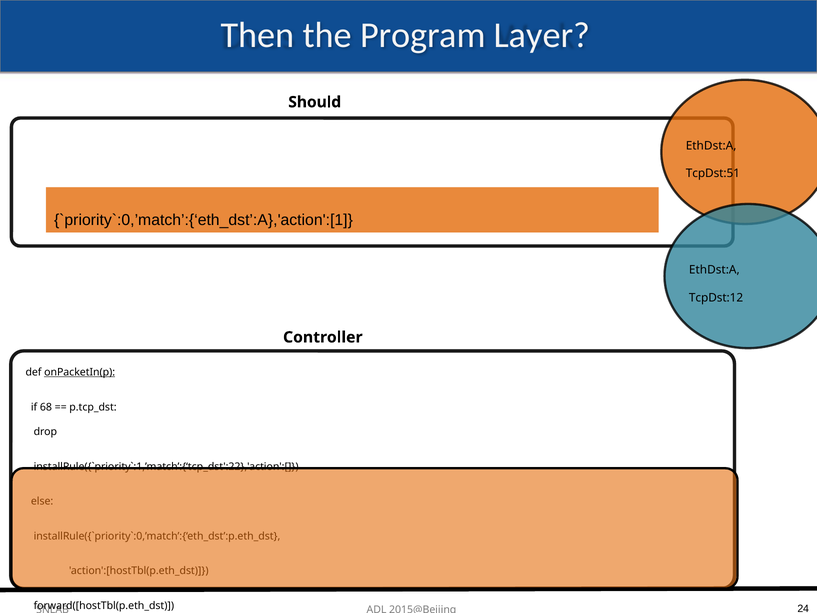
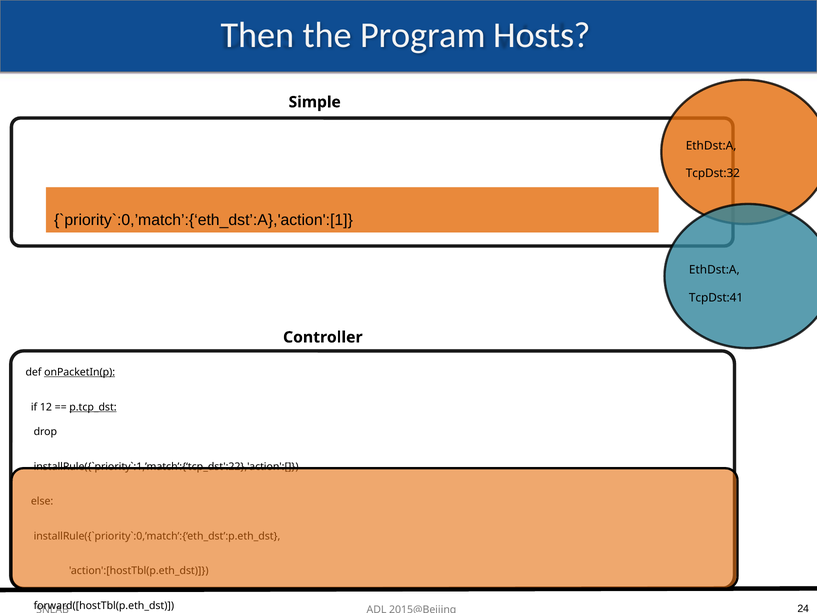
Layer: Layer -> Hosts (542, 35)
Should: Should -> Simple (315, 102)
TcpDst:51: TcpDst:51 -> TcpDst:32 (713, 173)
TcpDst:12: TcpDst:12 -> TcpDst:41 (716, 298)
68: 68 -> 12 (46, 407)
p.tcp_dst underline: none -> present (93, 407)
